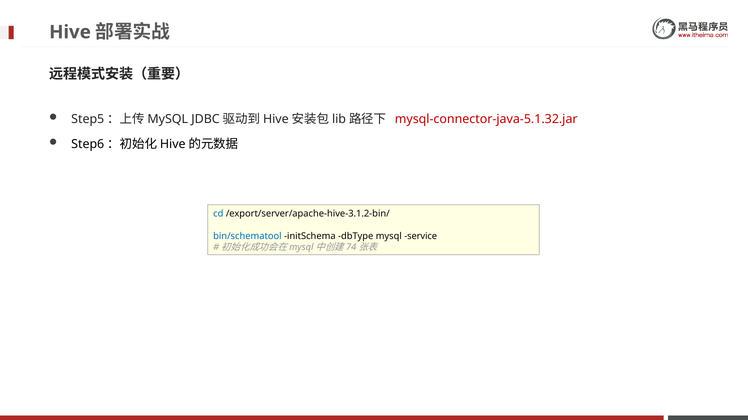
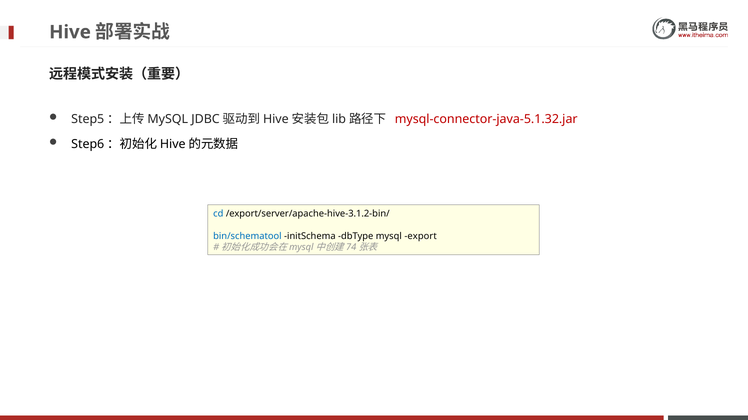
service: service -> export (421, 236)
